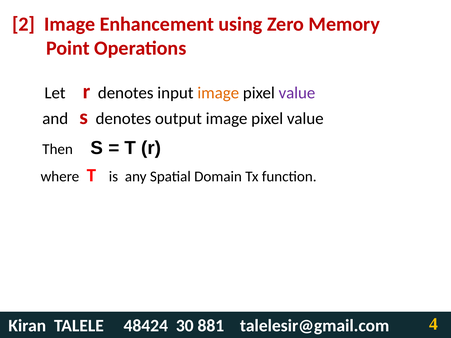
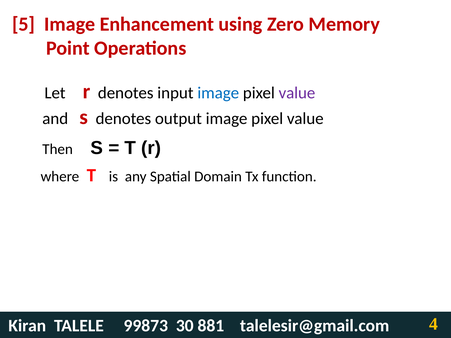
2: 2 -> 5 (24, 24)
image colour: orange -> blue (218, 93)
48424: 48424 -> 99873 (146, 326)
